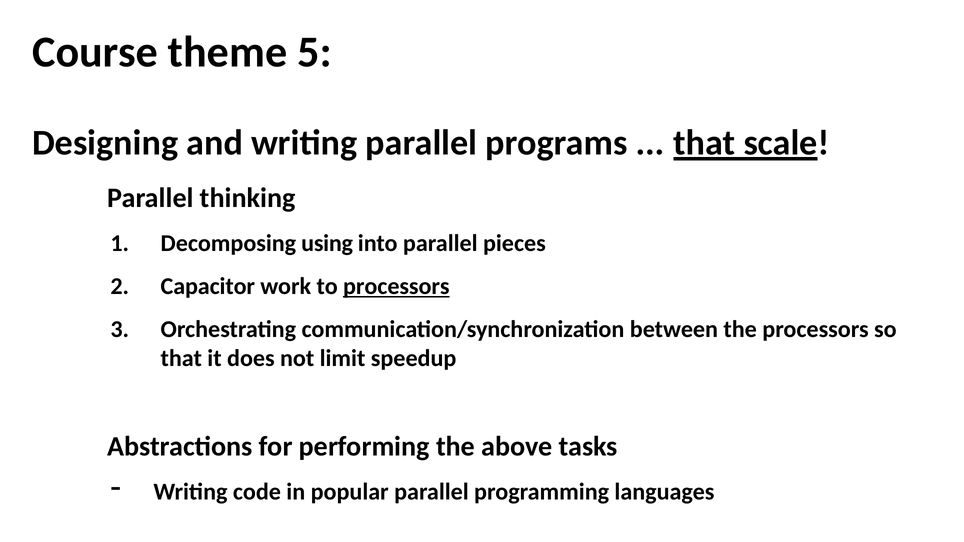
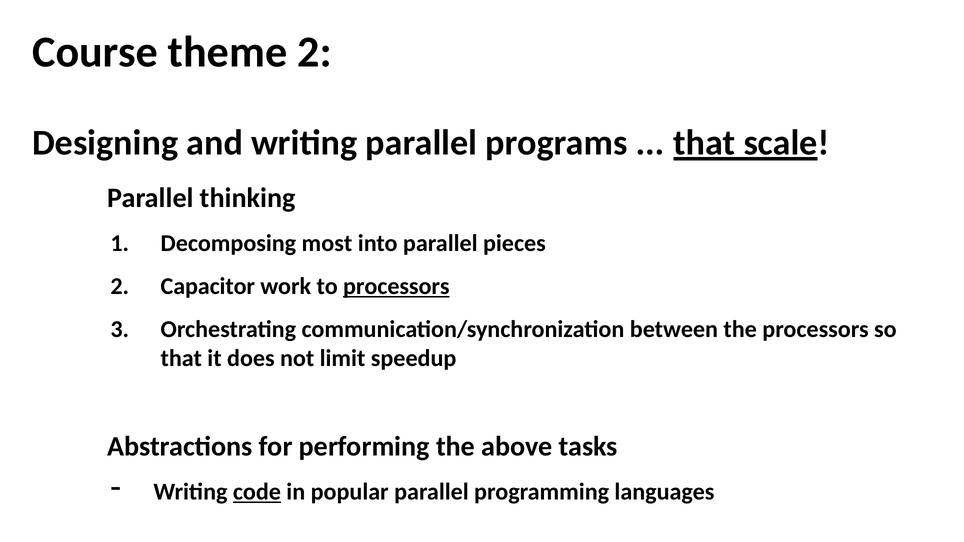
theme 5: 5 -> 2 (314, 52)
using: using -> most (327, 243)
code underline: none -> present (257, 492)
